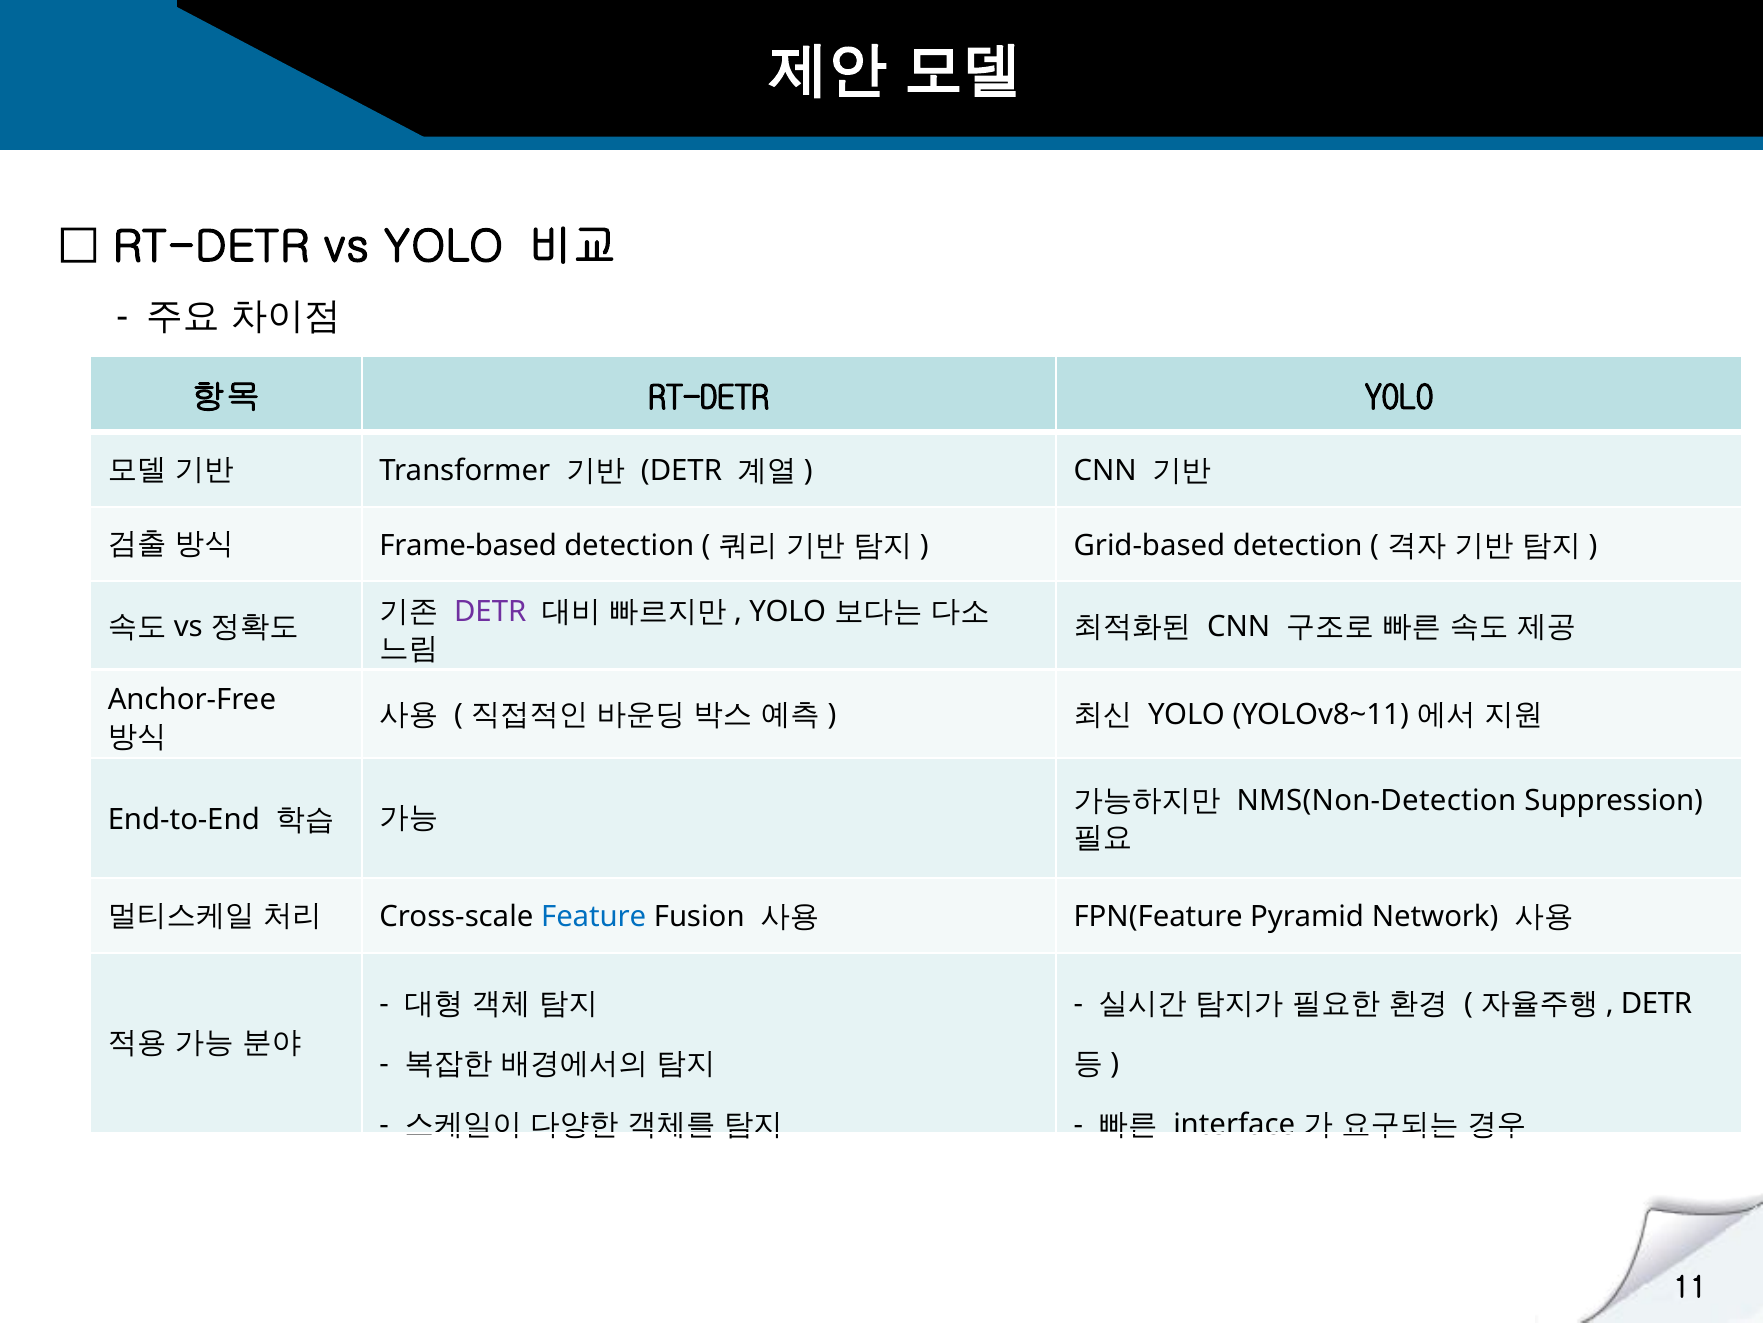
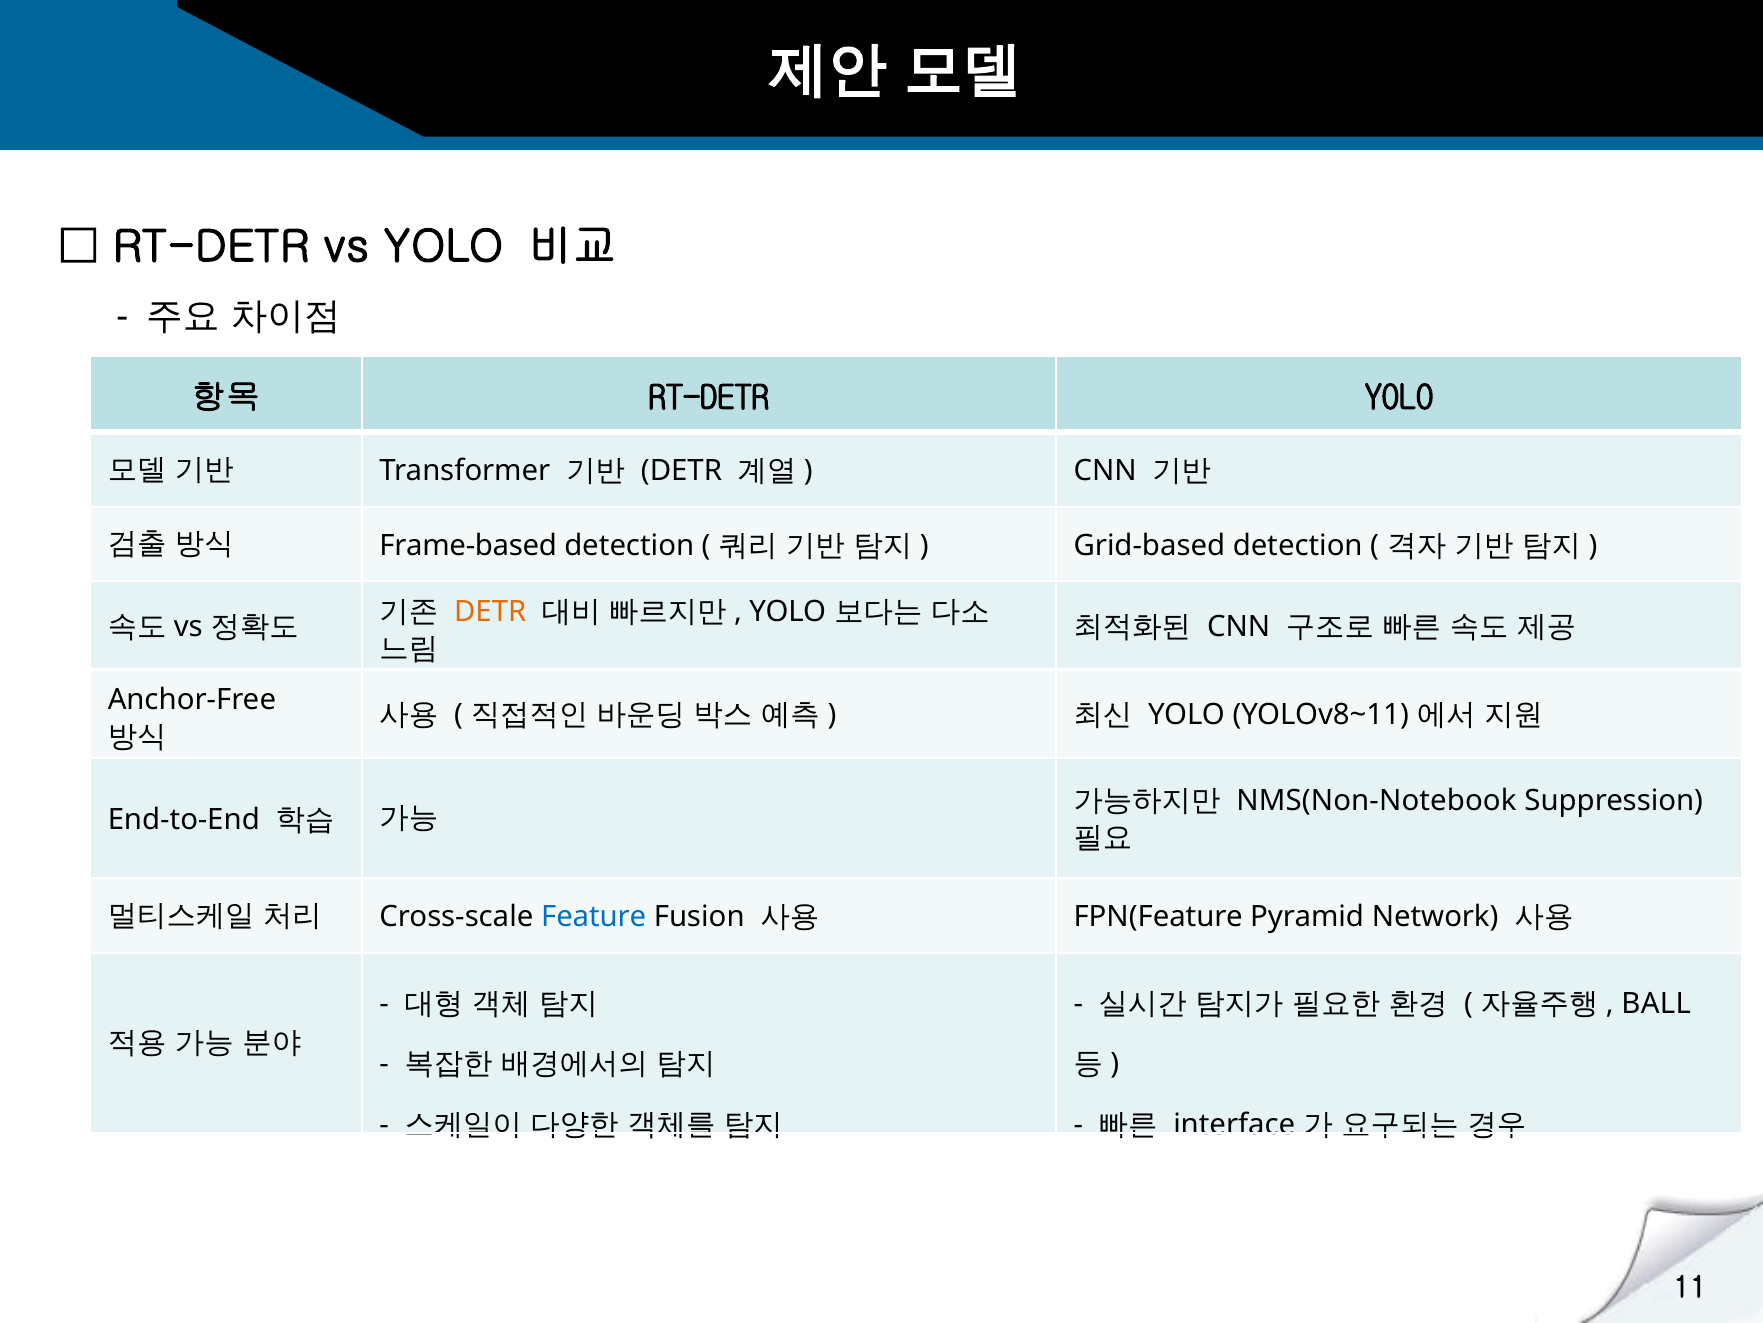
DETR colour: purple -> orange (490, 611)
NMS(Non-Detection: NMS(Non-Detection -> NMS(Non-Notebook (1376, 801)
DETR: DETR -> BALL (1656, 1003)
